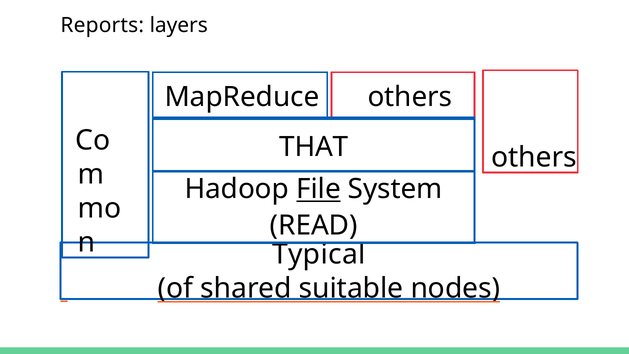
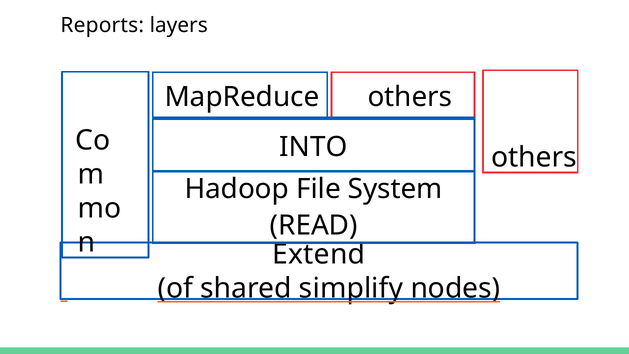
THAT: THAT -> INTO (314, 147)
File underline: present -> none (319, 189)
Typical: Typical -> Extend (319, 255)
suitable: suitable -> simplify (351, 288)
